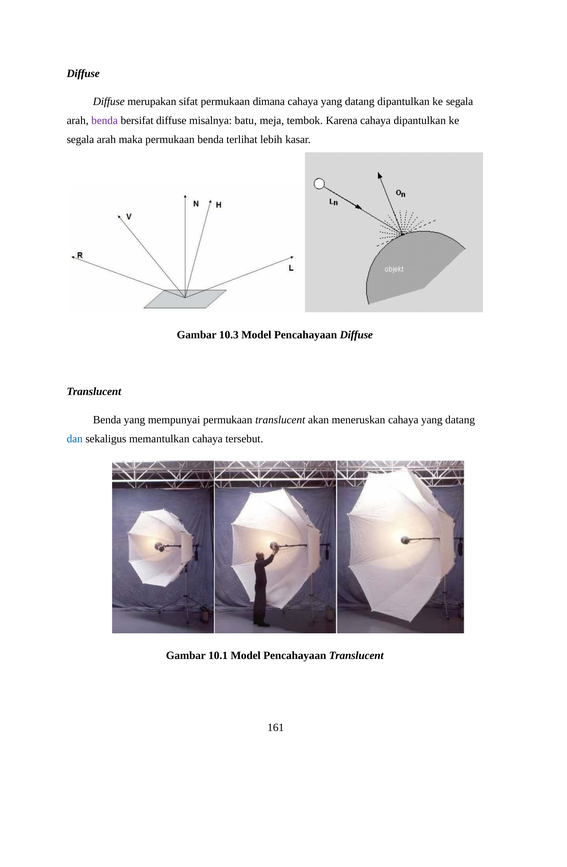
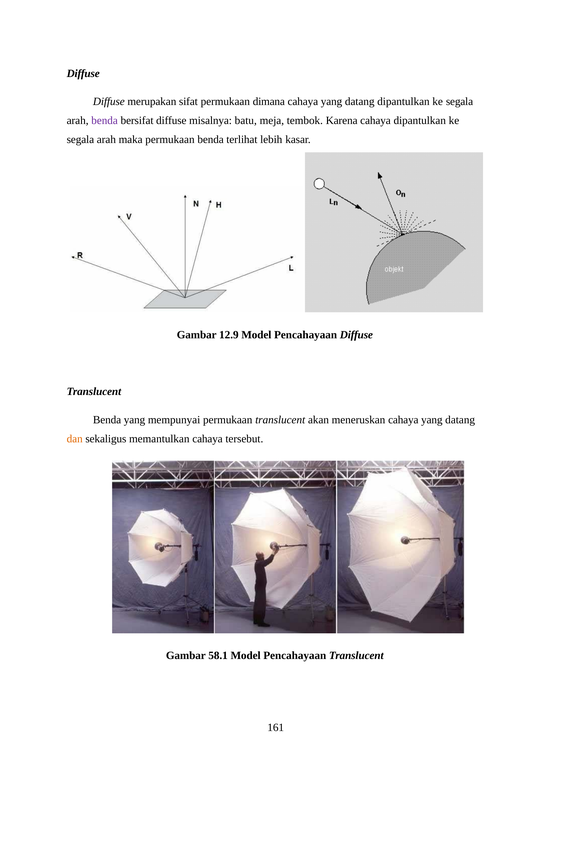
10.3: 10.3 -> 12.9 (229, 335)
dan colour: blue -> orange (75, 439)
10.1: 10.1 -> 58.1 (218, 656)
